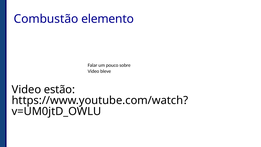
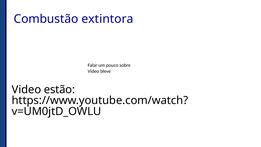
elemento: elemento -> extintora (107, 19)
